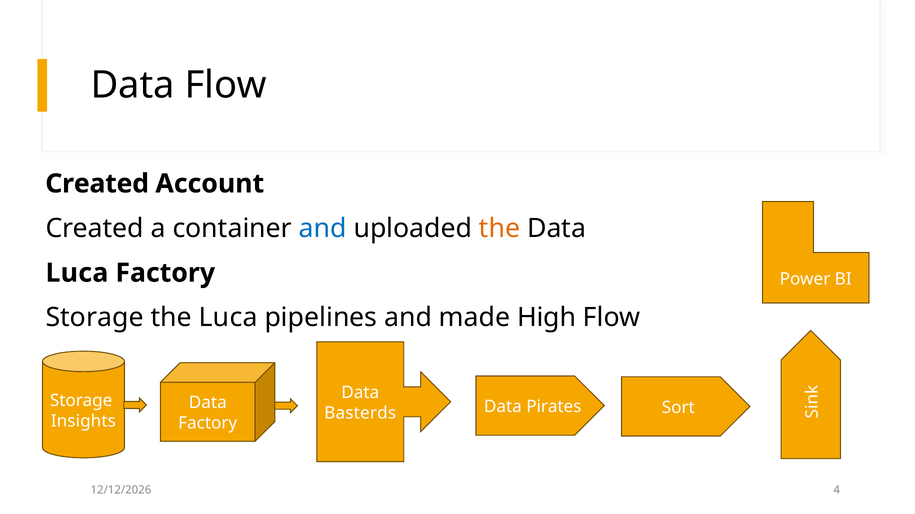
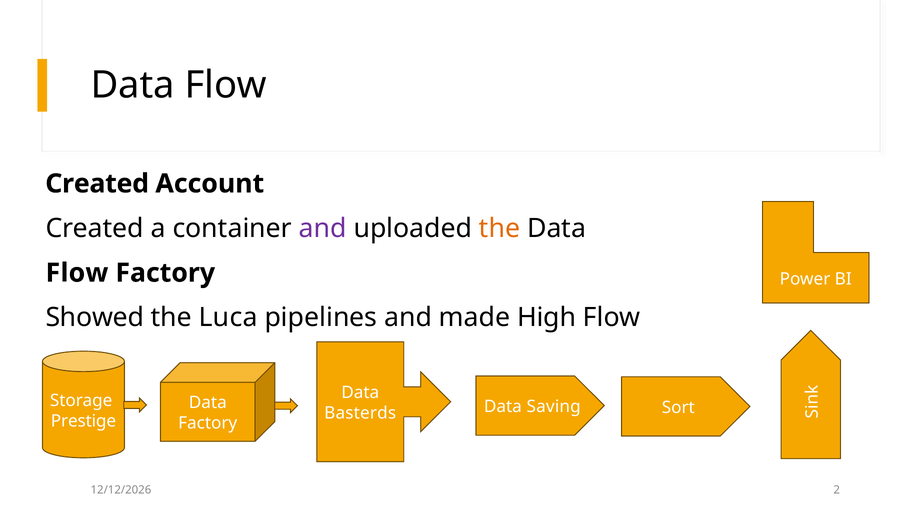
and colour: blue -> purple (323, 229)
Luca: Luca -> Flow (77, 273)
Storage: Storage -> Showed (95, 318)
Pirates: Pirates -> Saving (554, 407)
Insights: Insights -> Prestige (83, 422)
4: 4 -> 2 (837, 491)
